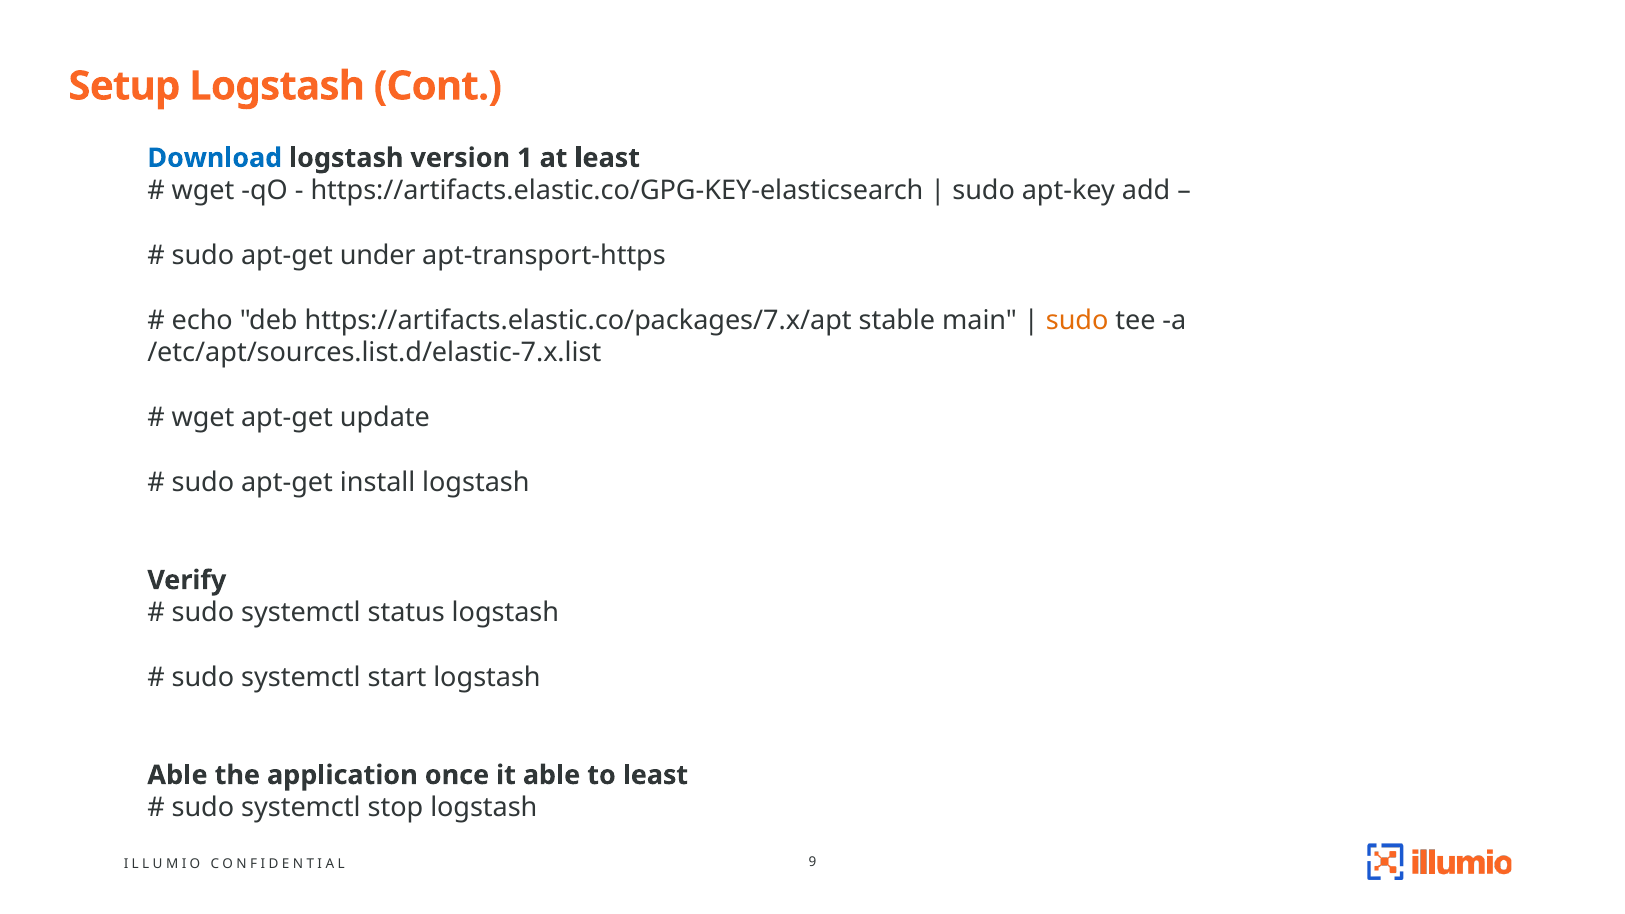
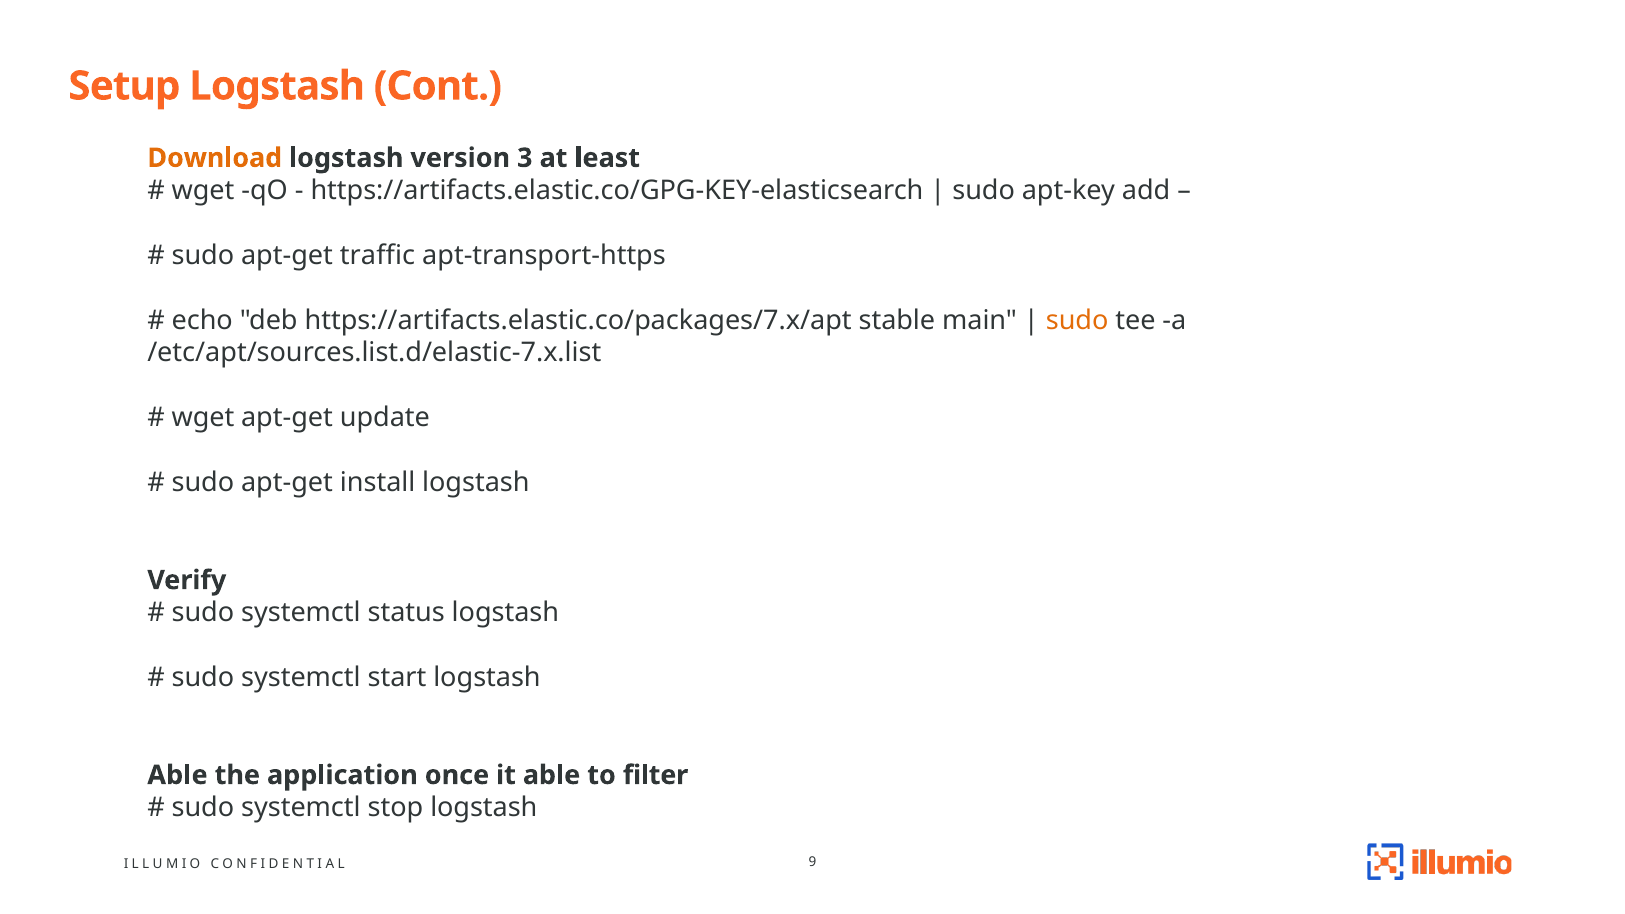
Download colour: blue -> orange (215, 158)
1: 1 -> 3 (525, 158)
under: under -> traffic (378, 255)
to least: least -> filter (656, 775)
